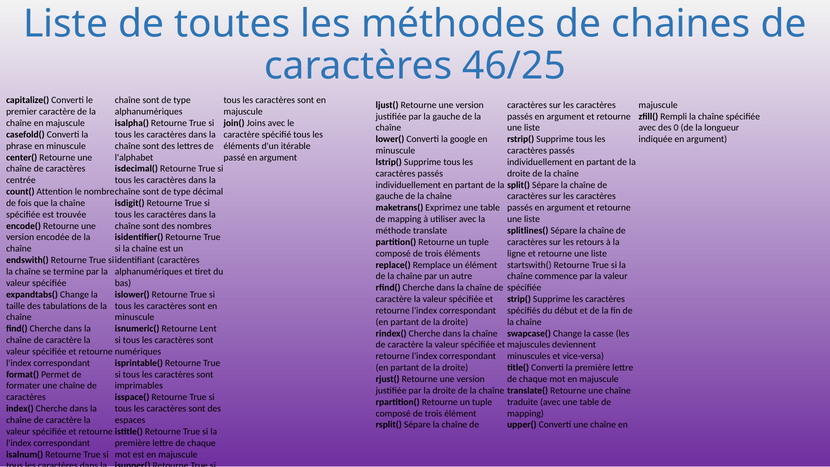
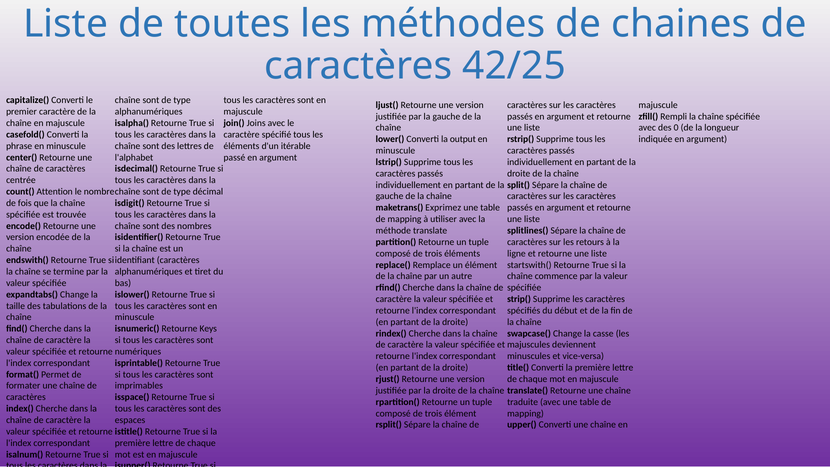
46/25: 46/25 -> 42/25 (514, 66)
google: google -> output (463, 139)
Lent: Lent -> Keys (208, 329)
